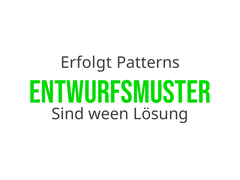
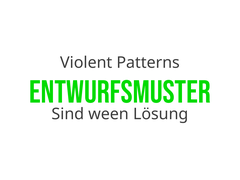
Erfolgt: Erfolgt -> Violent (86, 63)
